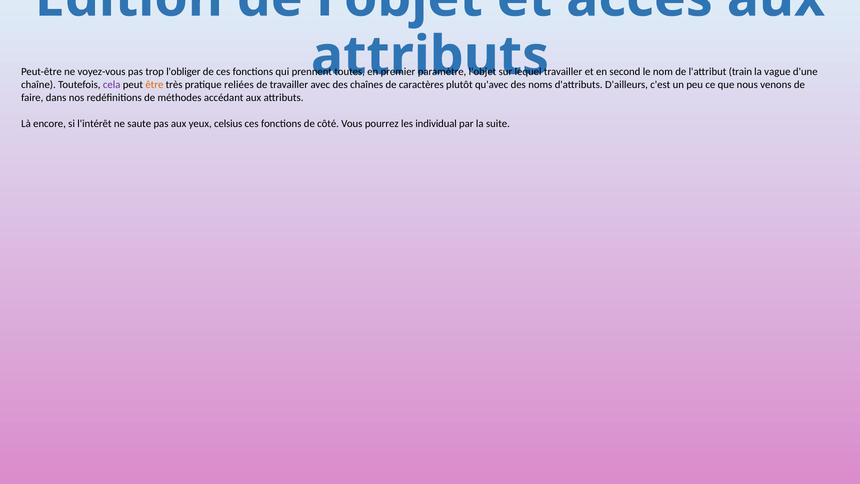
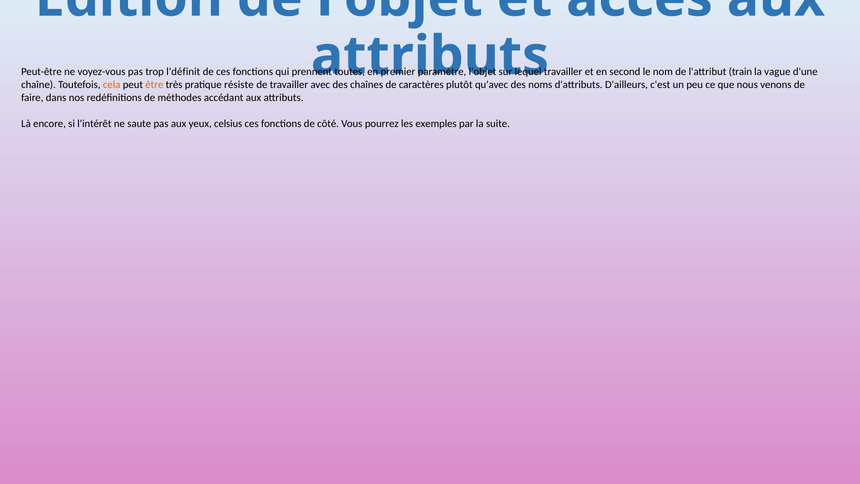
l'obliger: l'obliger -> l'définit (183, 72)
cela colour: purple -> orange (112, 85)
reliées: reliées -> résiste (239, 85)
individual: individual -> exemples (436, 123)
